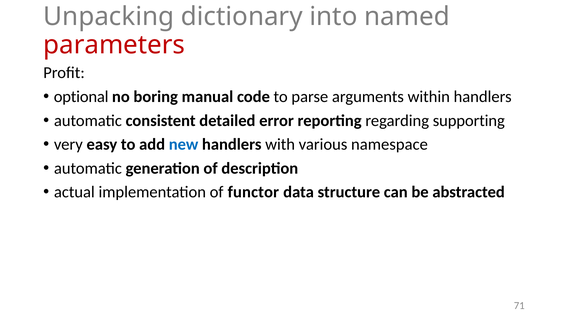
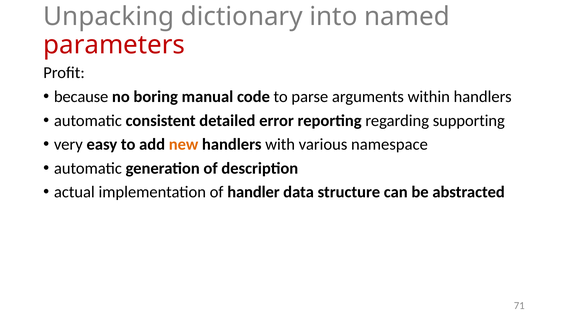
optional: optional -> because (81, 97)
new colour: blue -> orange (184, 144)
functor: functor -> handler (253, 192)
